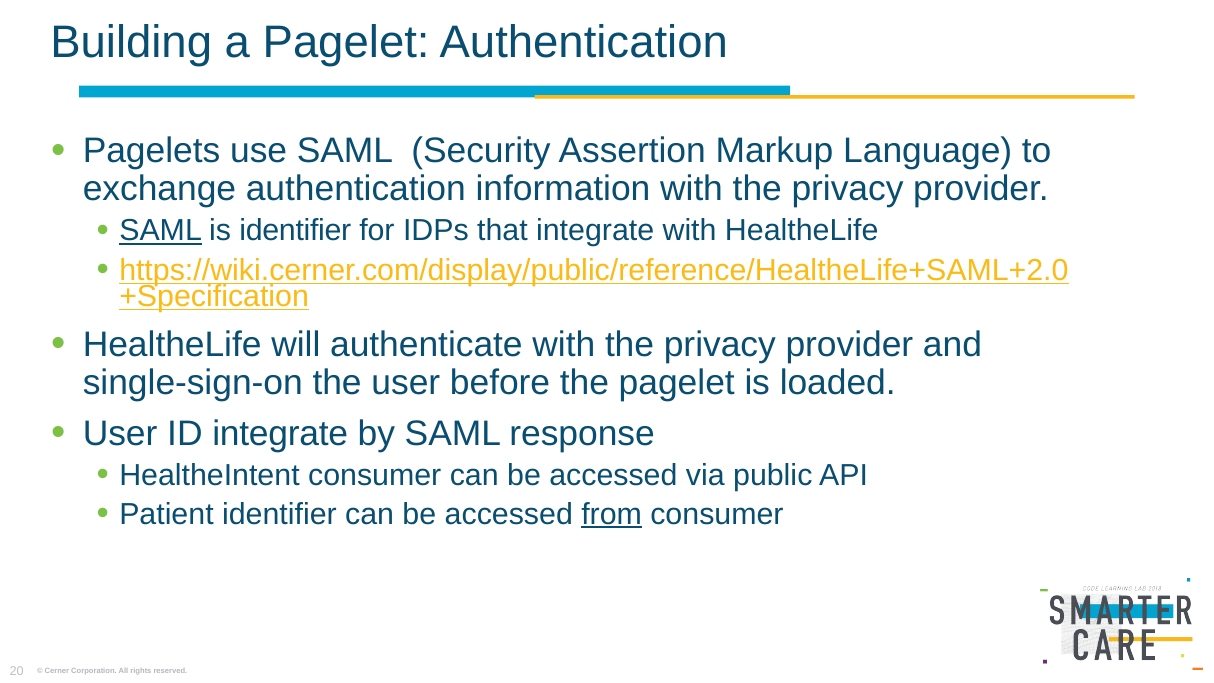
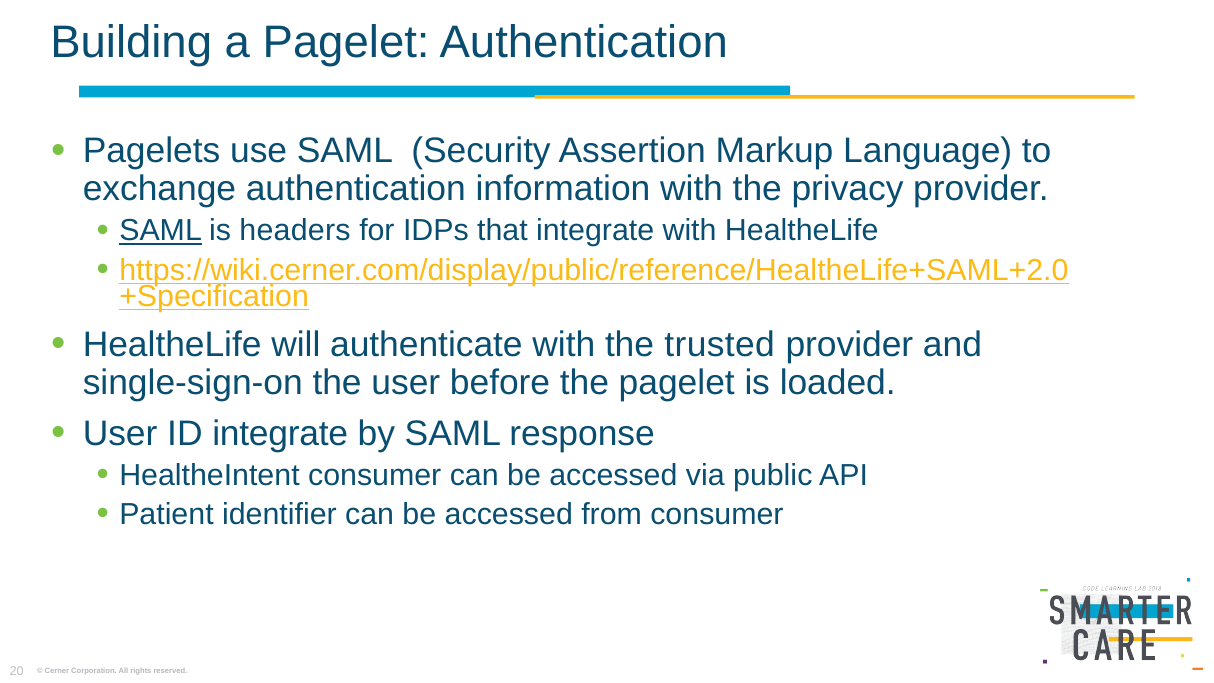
is identifier: identifier -> headers (295, 231)
authenticate with the privacy: privacy -> trusted (720, 344)
from underline: present -> none (612, 514)
